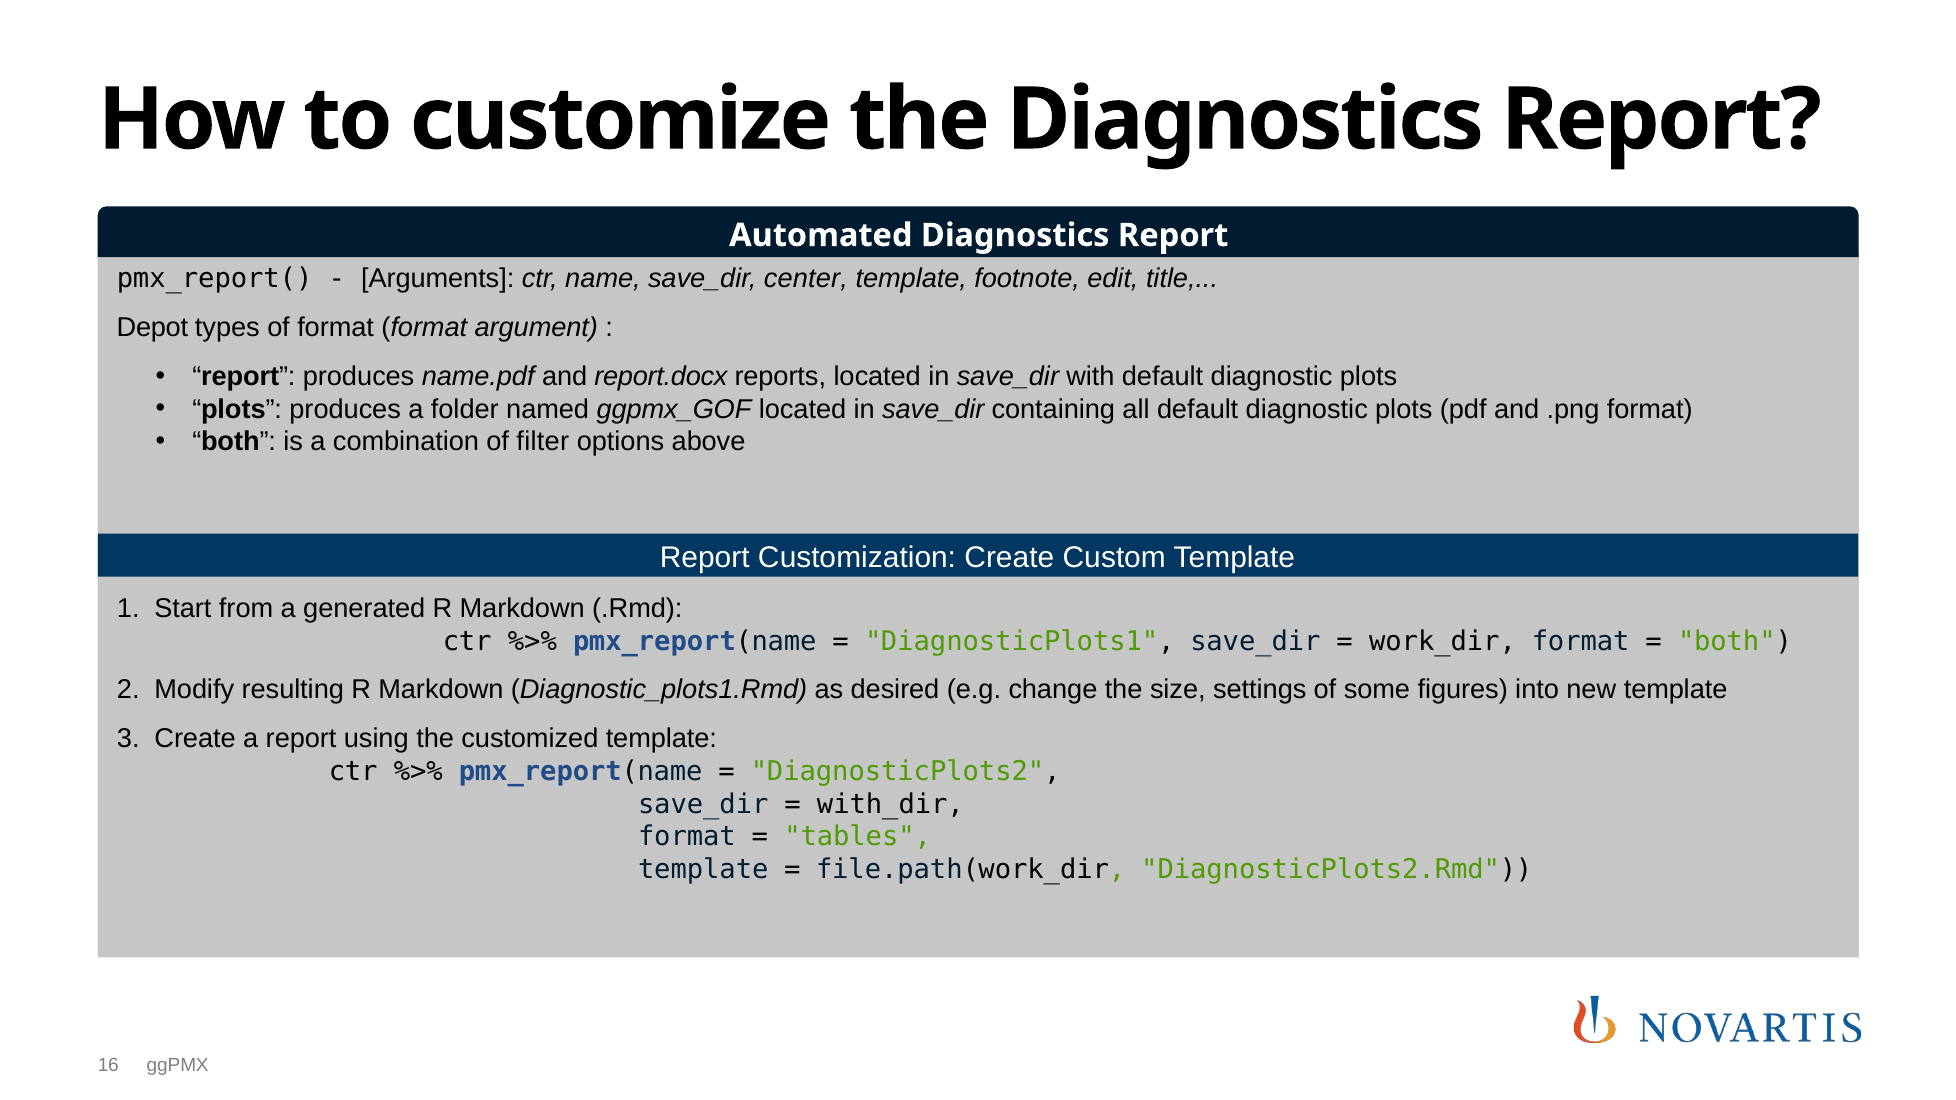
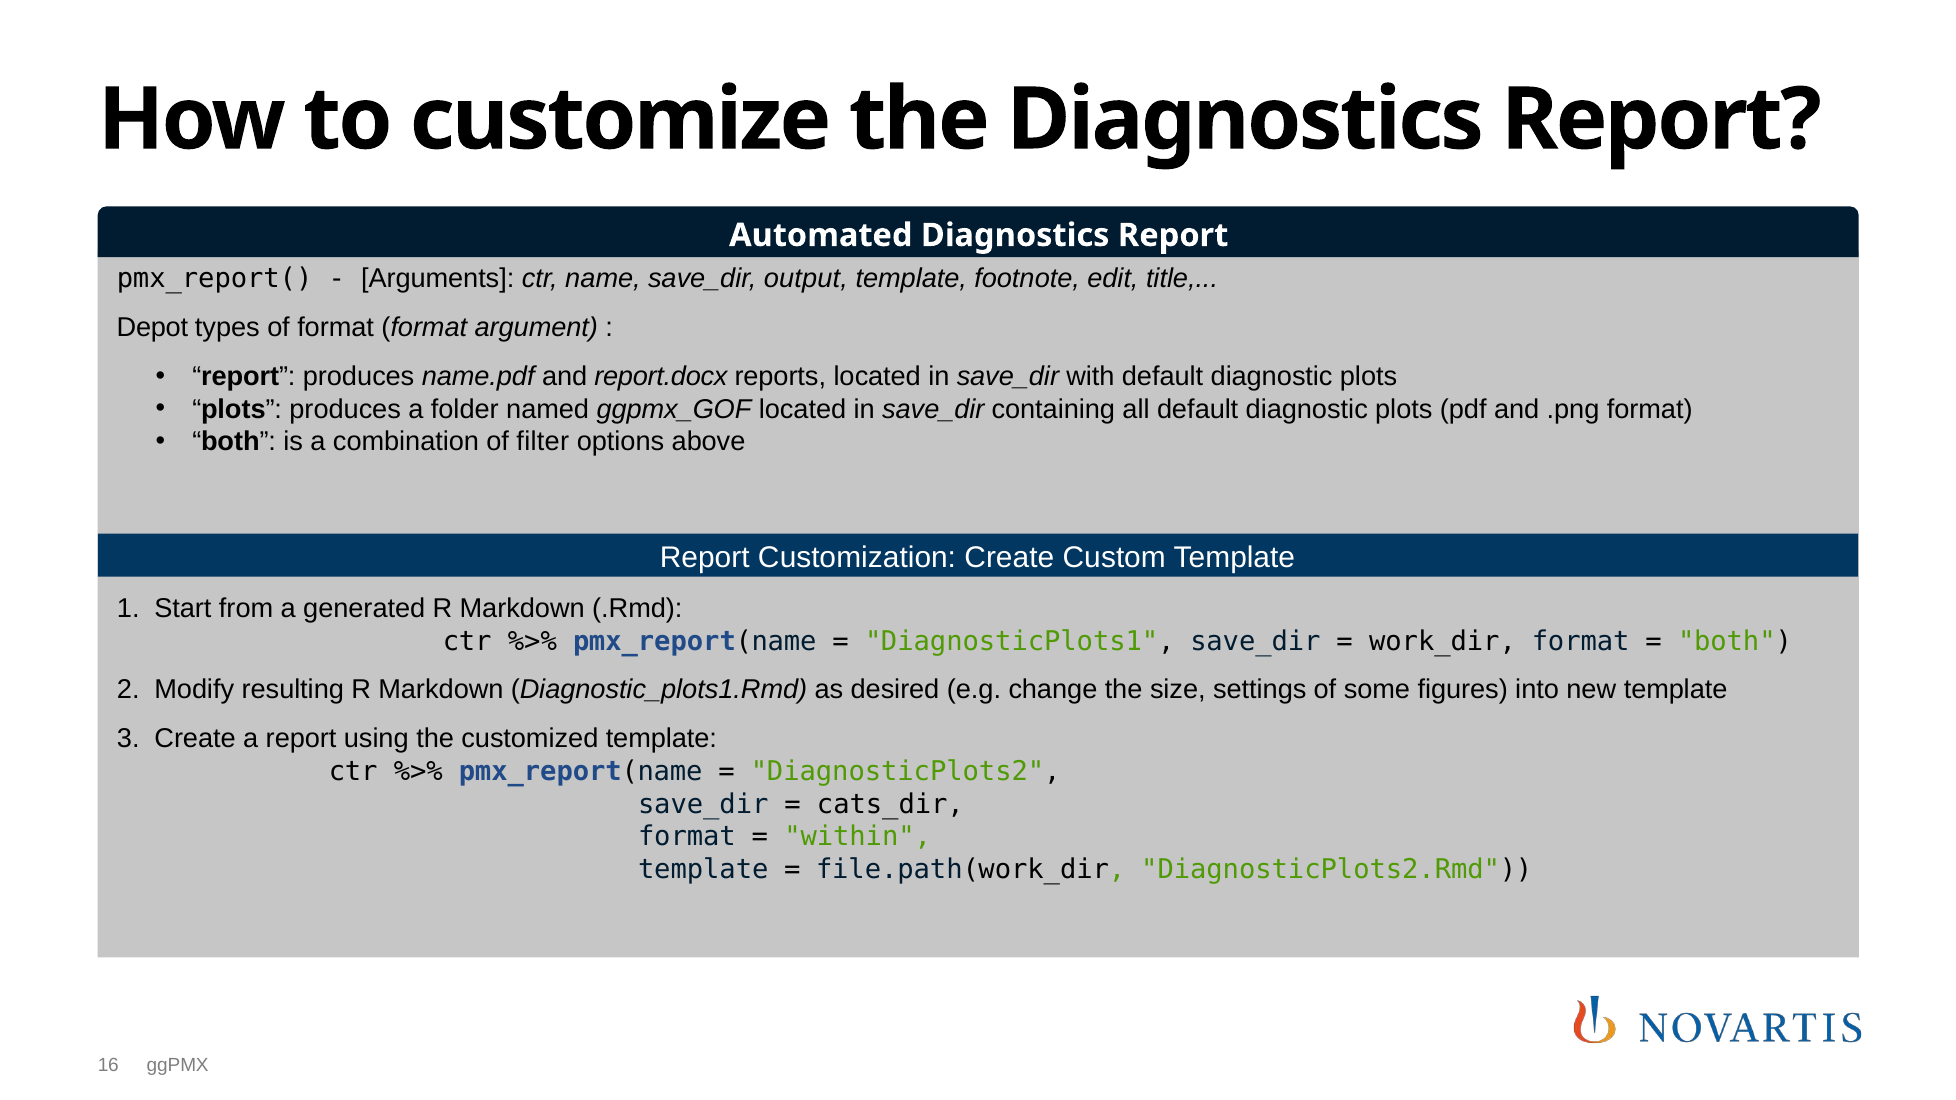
center: center -> output (806, 279)
with_dir: with_dir -> cats_dir (890, 804)
tables: tables -> within (858, 837)
